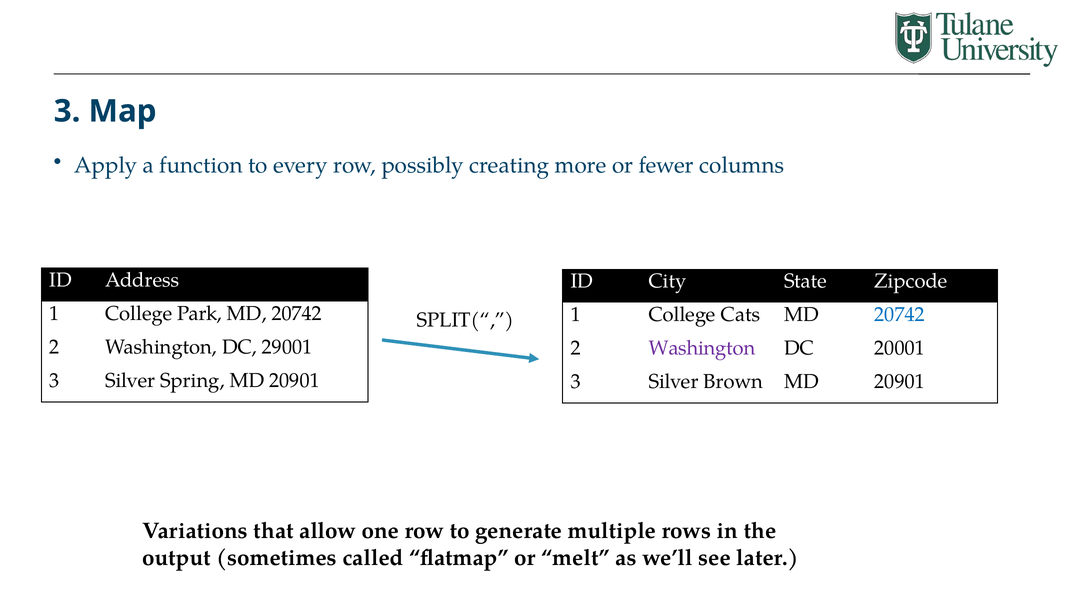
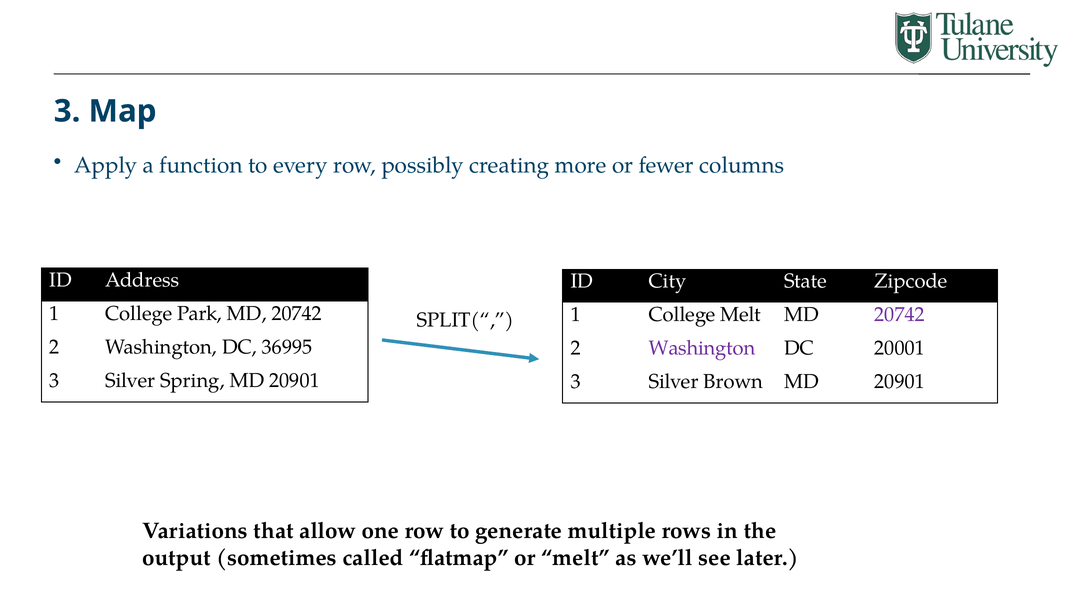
College Cats: Cats -> Melt (741, 315)
20742 colour: blue -> purple (900, 315)
29001: 29001 -> 36995 (287, 347)
